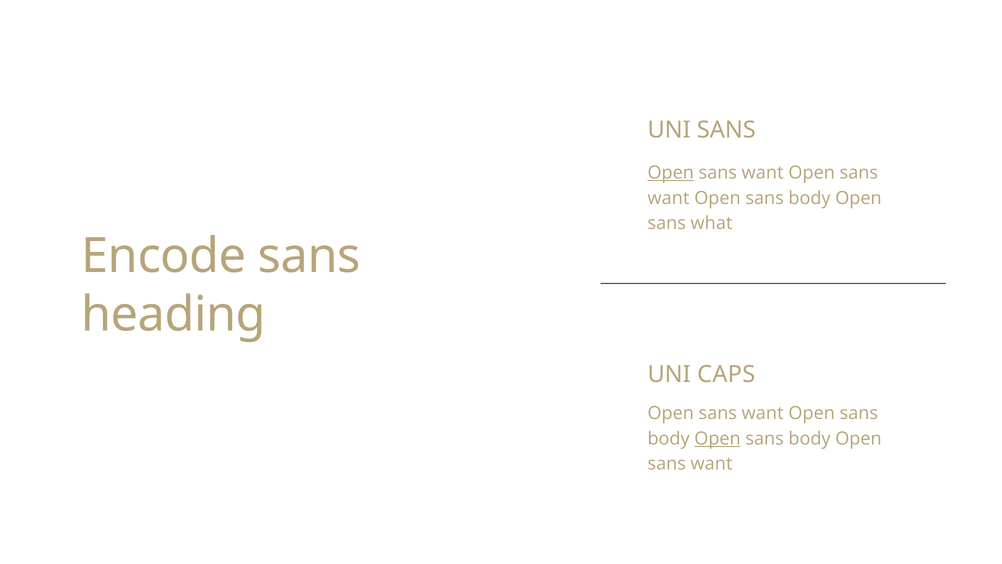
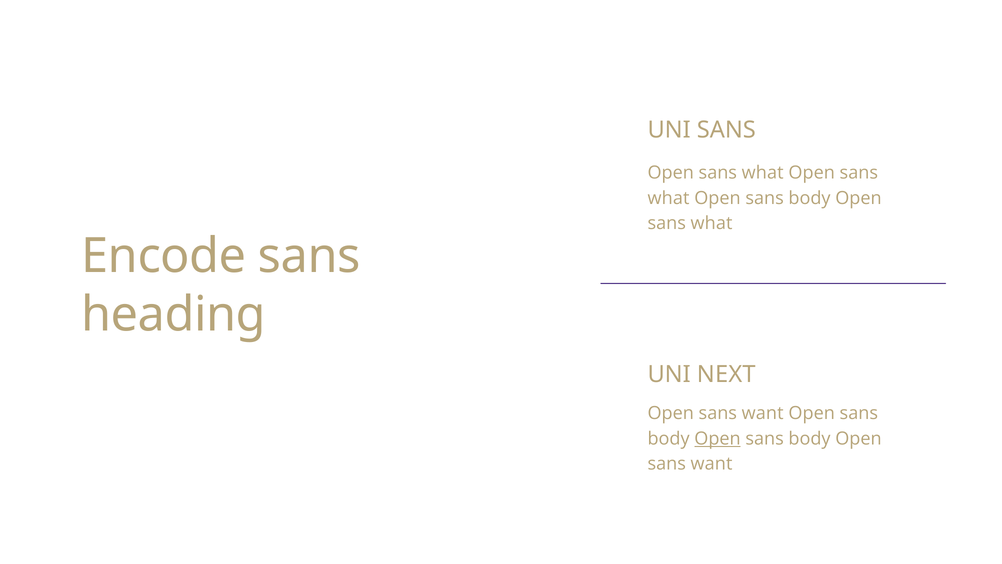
Open underline: present -> none (671, 173)
want: want -> what (763, 173)
want: want -> what (669, 198)
CAPS: CAPS -> NEXT (726, 374)
